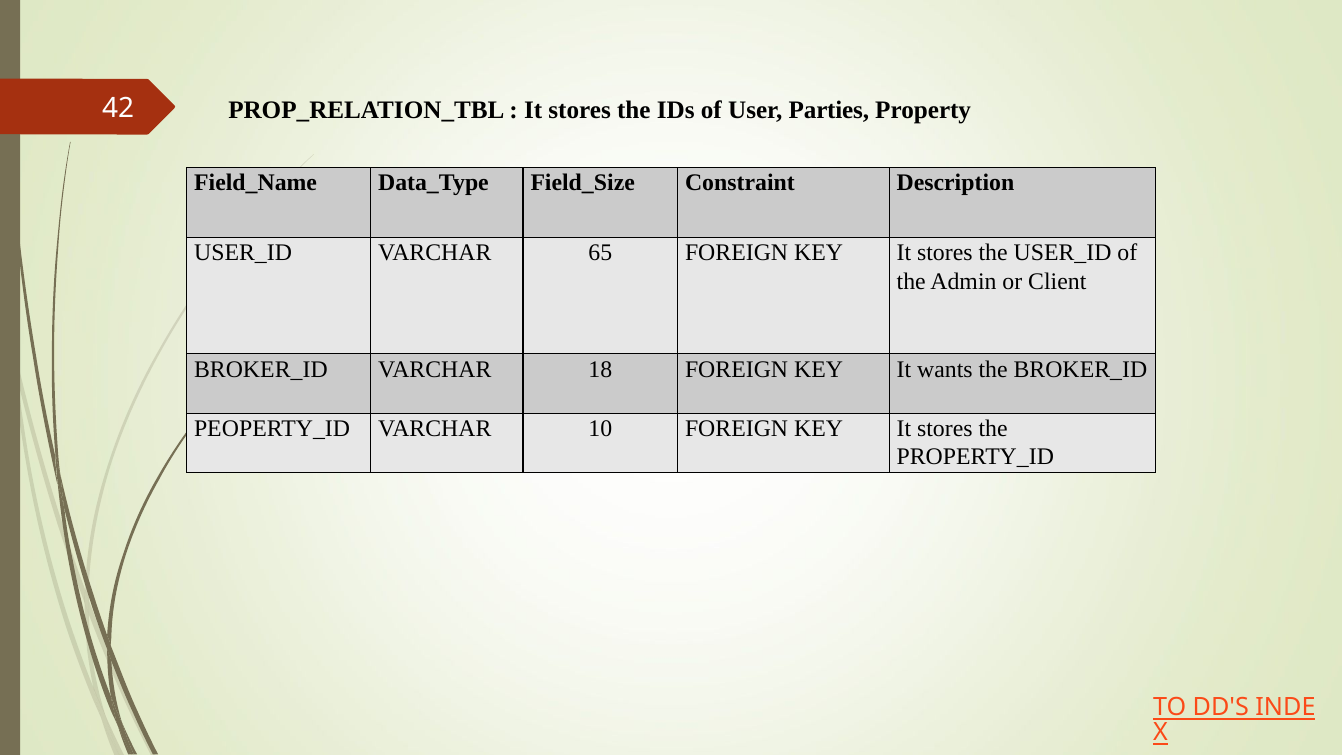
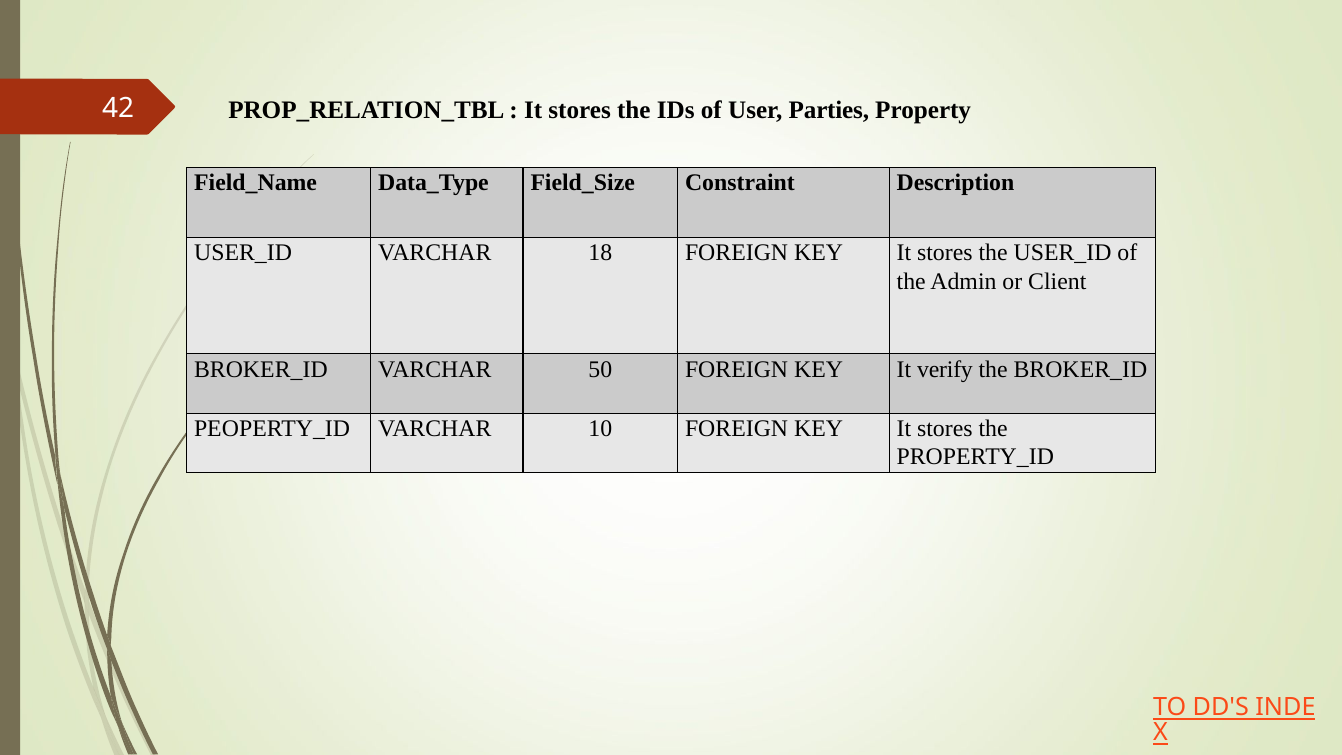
65: 65 -> 18 (600, 253)
18: 18 -> 50 (600, 369)
wants: wants -> verify (945, 369)
